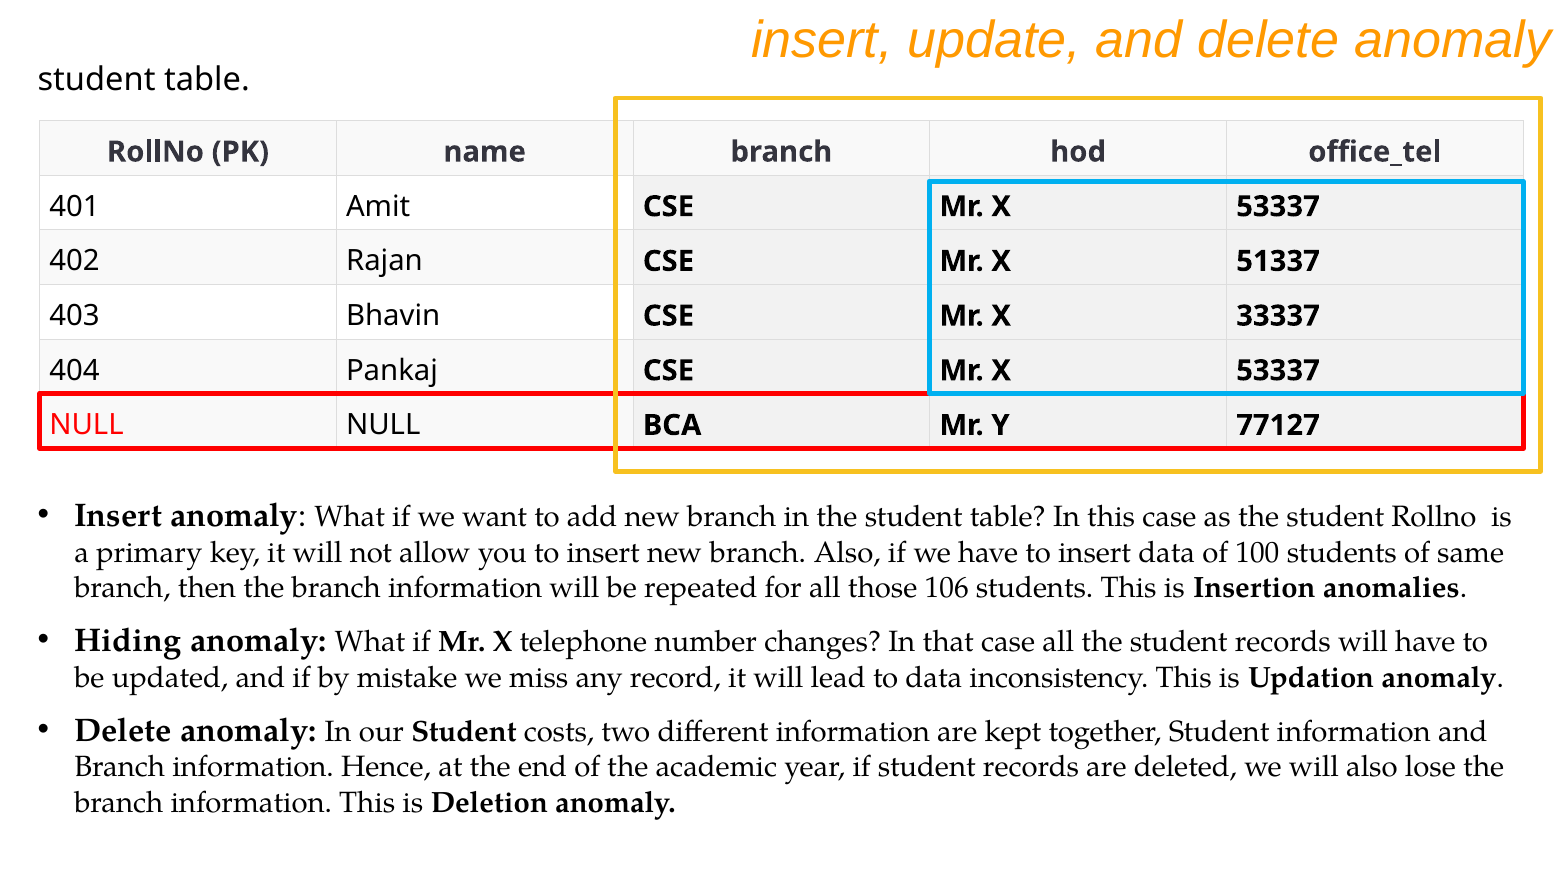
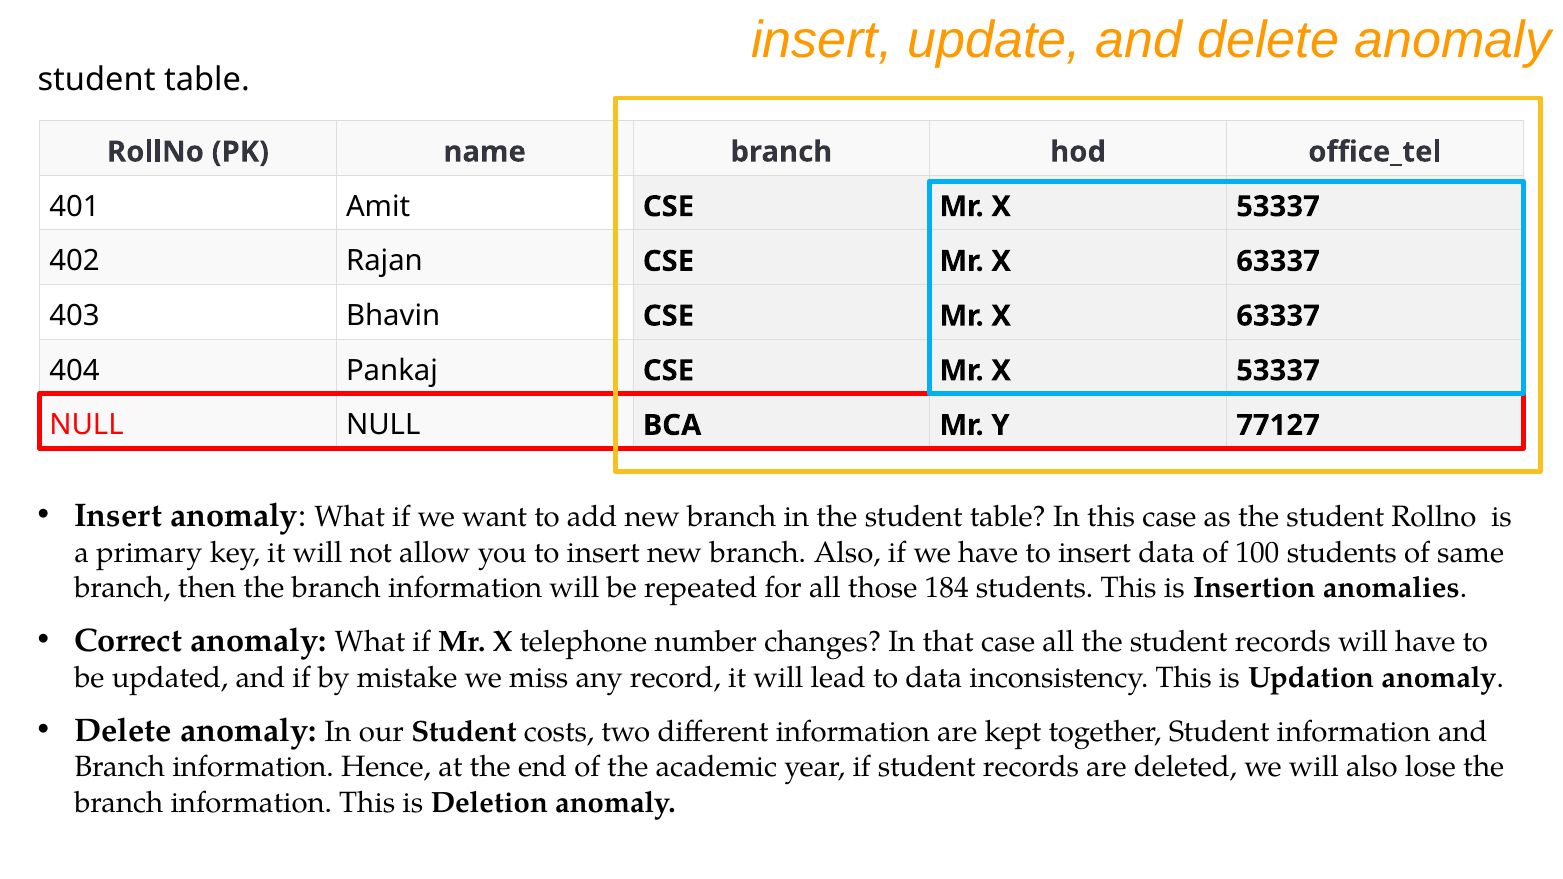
51337: 51337 -> 63337 (1278, 261)
33337: 33337 -> 63337 (1278, 316)
106: 106 -> 184 (947, 588)
Hiding: Hiding -> Correct (128, 641)
